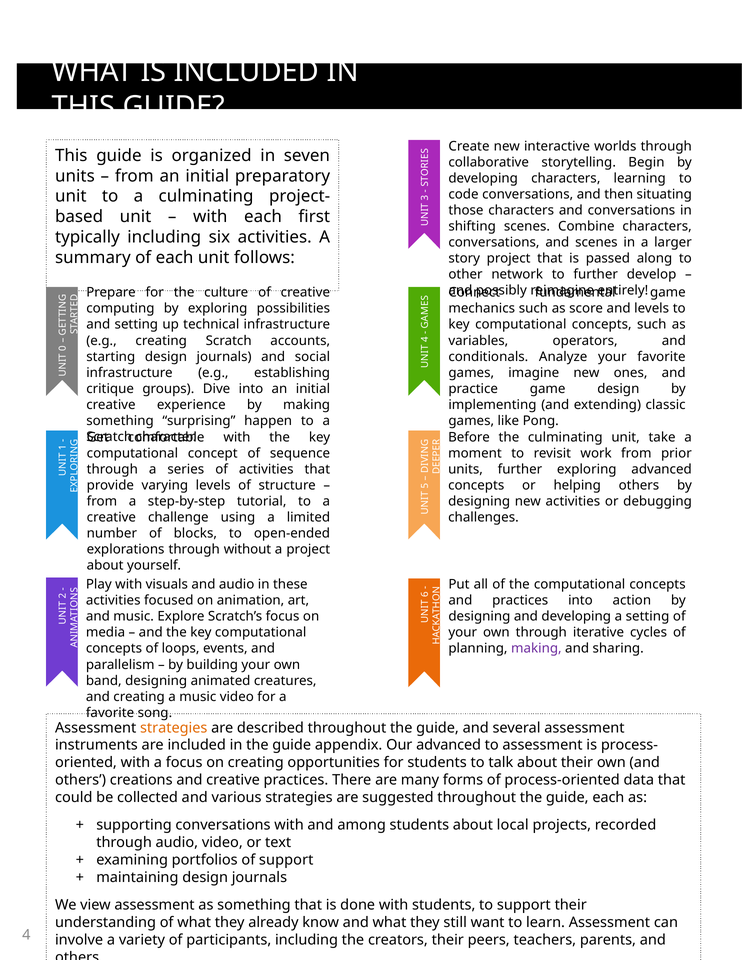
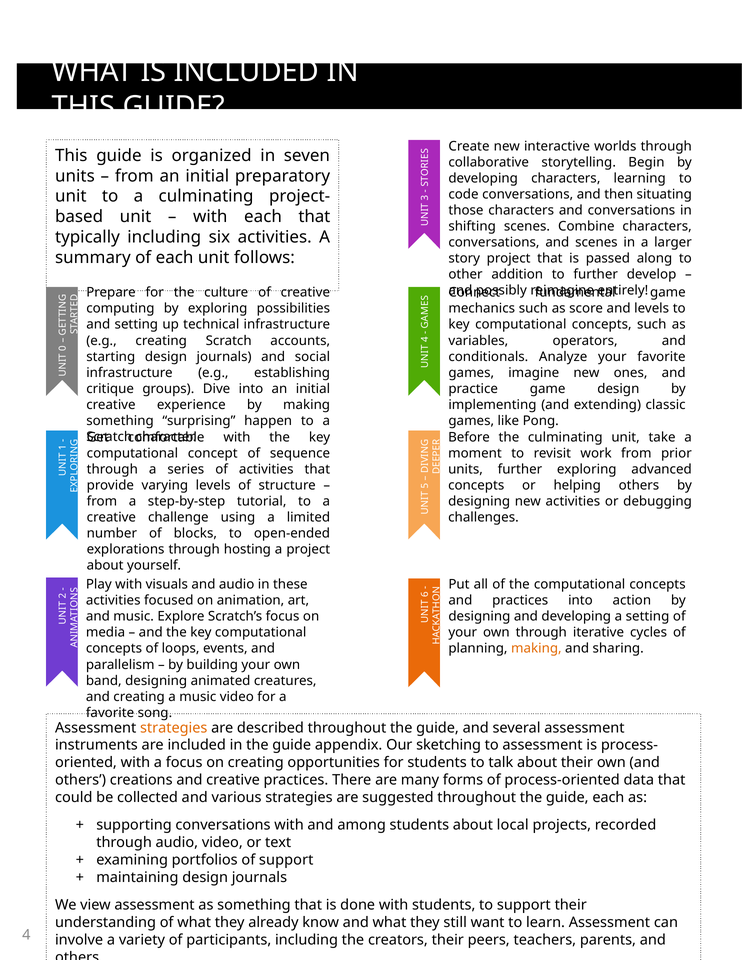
each first: first -> that (314, 217)
network: network -> addition (517, 274)
without: without -> hosting (247, 549)
making colour: purple -> orange (536, 649)
Our advanced: advanced -> sketching (449, 745)
